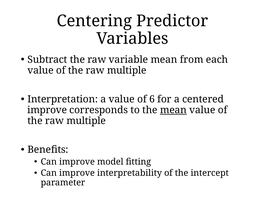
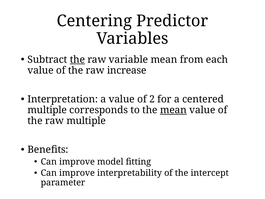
the underline: none -> present (77, 60)
multiple: multiple -> increase (127, 70)
6: 6 -> 2 (152, 99)
improve: improve -> multiple (47, 110)
